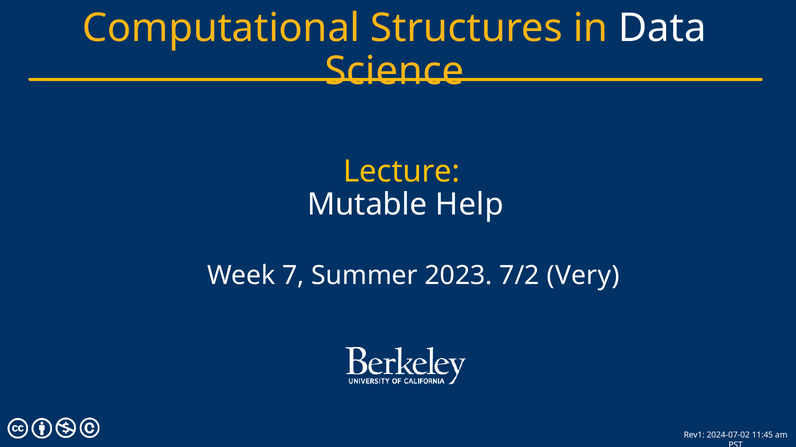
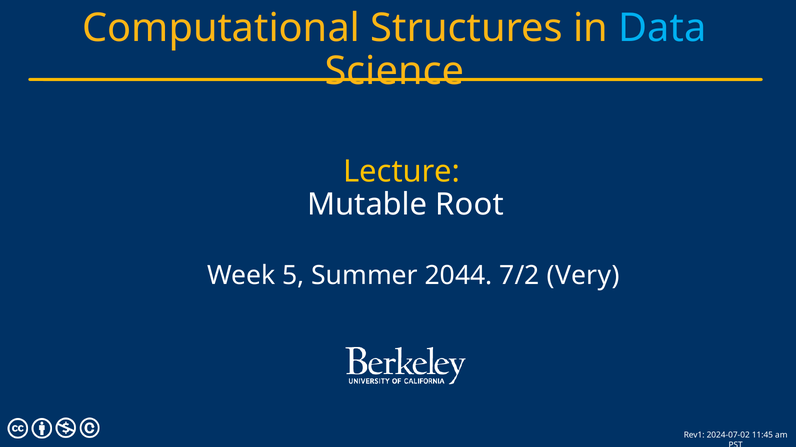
Data colour: white -> light blue (662, 28)
Help: Help -> Root (470, 205)
7: 7 -> 5 (293, 276)
2023: 2023 -> 2044 (459, 276)
